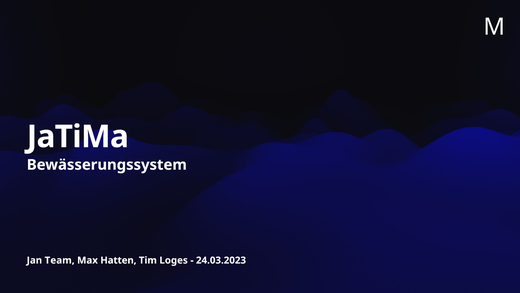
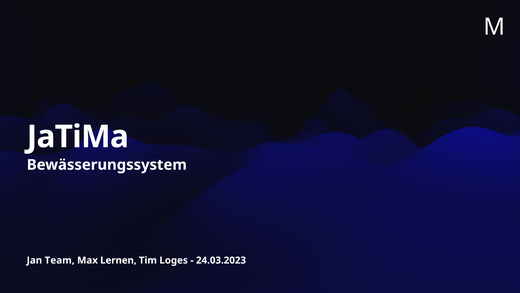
Hatten: Hatten -> Lernen (118, 260)
